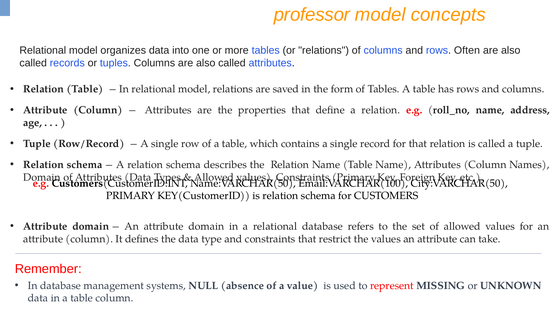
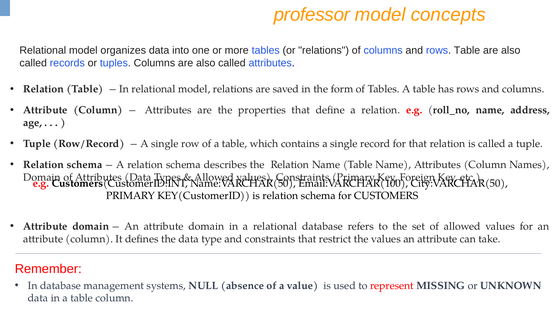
rows Often: Often -> Table (467, 51)
